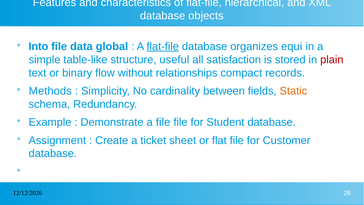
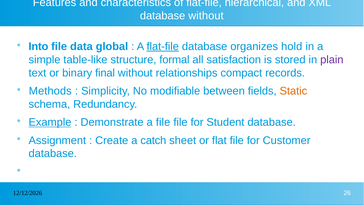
database objects: objects -> without (206, 16)
equi: equi -> hold (292, 46)
useful: useful -> formal (174, 60)
plain colour: red -> purple (332, 60)
flow: flow -> final (105, 73)
cardinality: cardinality -> modifiable (175, 91)
Example underline: none -> present (50, 122)
ticket: ticket -> catch (153, 140)
